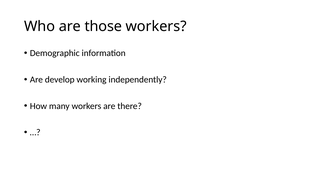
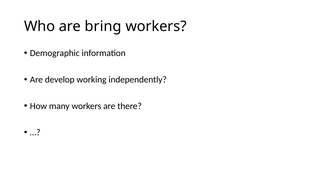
those: those -> bring (103, 26)
